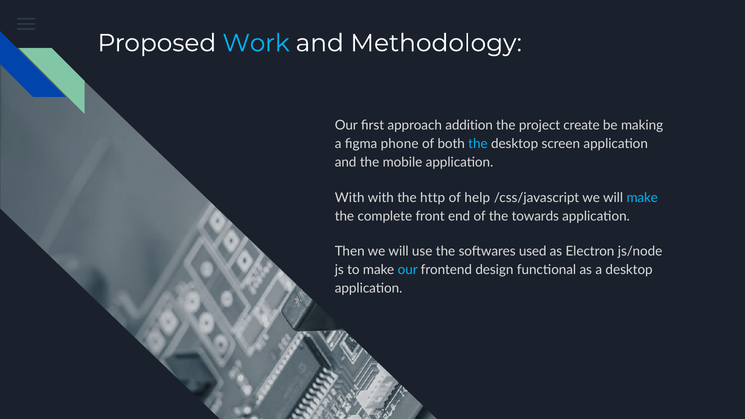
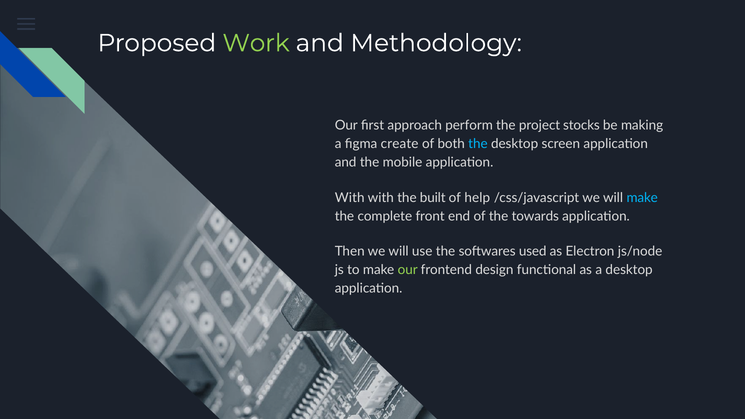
Work colour: light blue -> light green (256, 43)
addition: addition -> perform (469, 125)
create: create -> stocks (581, 125)
phone: phone -> create (400, 144)
http: http -> built (433, 198)
our colour: light blue -> light green (408, 270)
